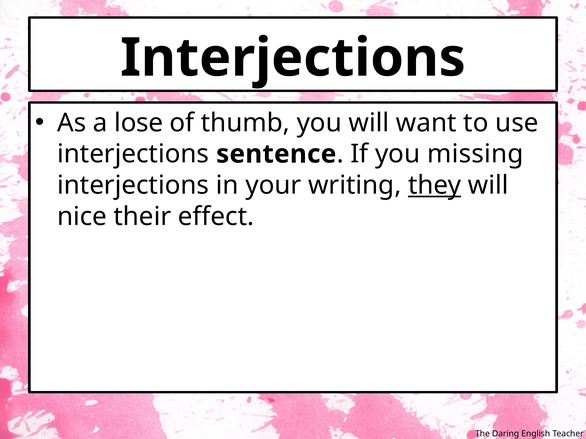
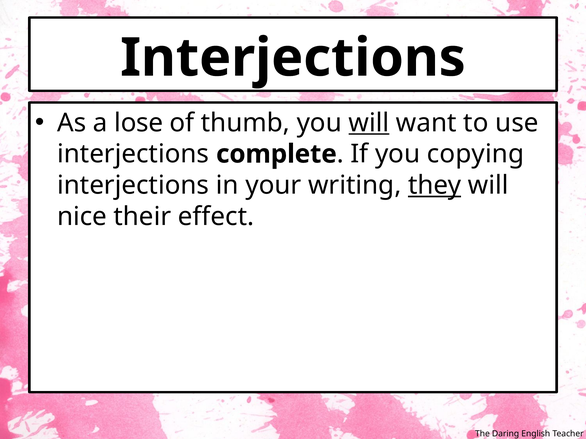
will underline: none -> present (369, 123)
sentence: sentence -> complete (276, 154)
missing: missing -> copying (476, 154)
